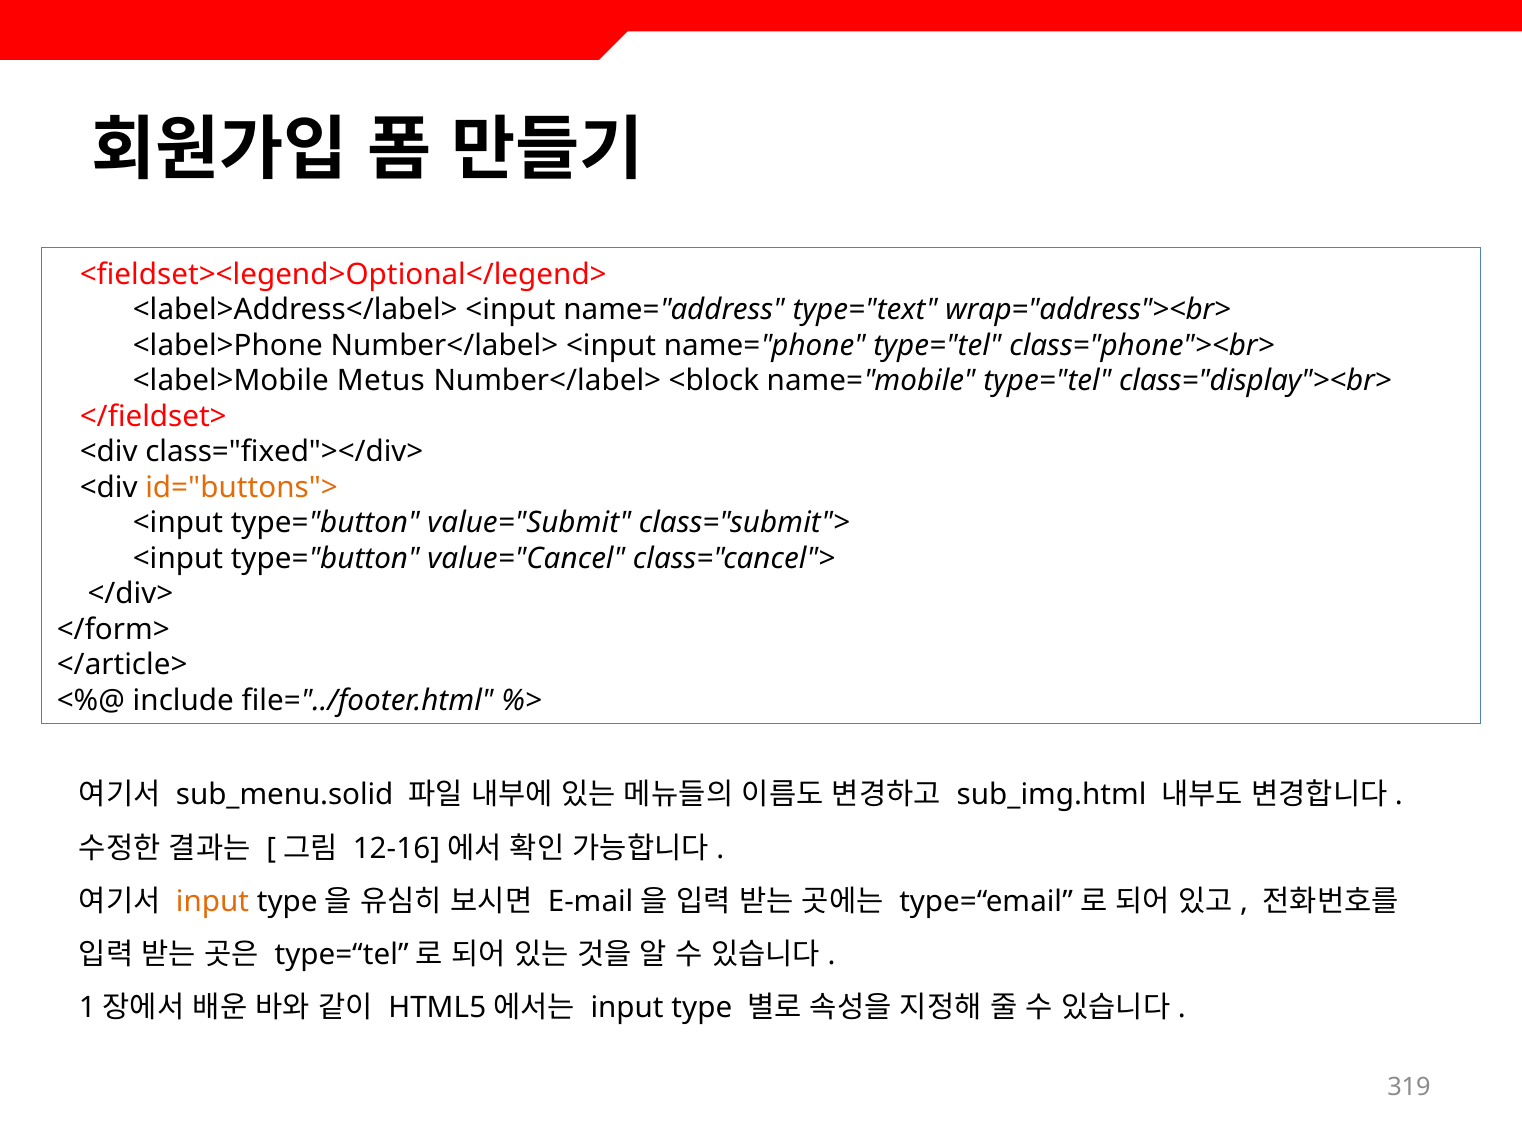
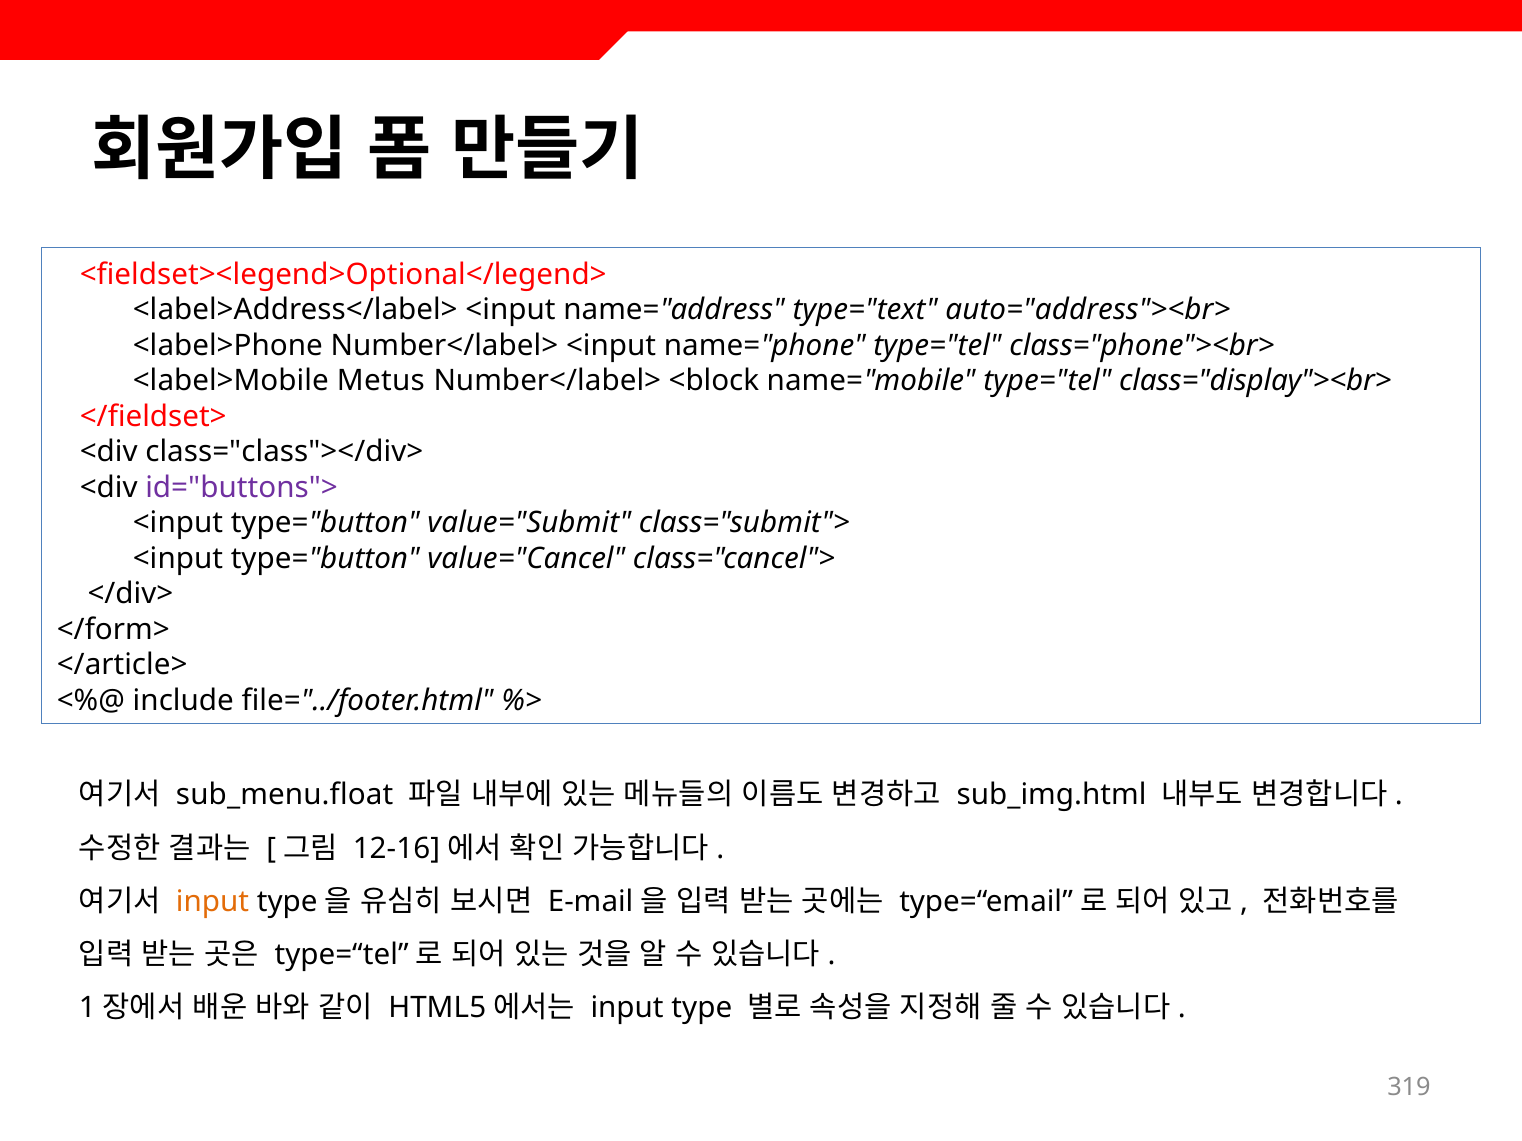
wrap="address"><br>: wrap="address"><br> -> auto="address"><br> (1088, 310)
class="fixed"></div>: class="fixed"></div> -> class="class"></div> (284, 452)
id="buttons"> colour: orange -> purple (242, 488)
sub_menu.solid: sub_menu.solid -> sub_menu.float (285, 796)
